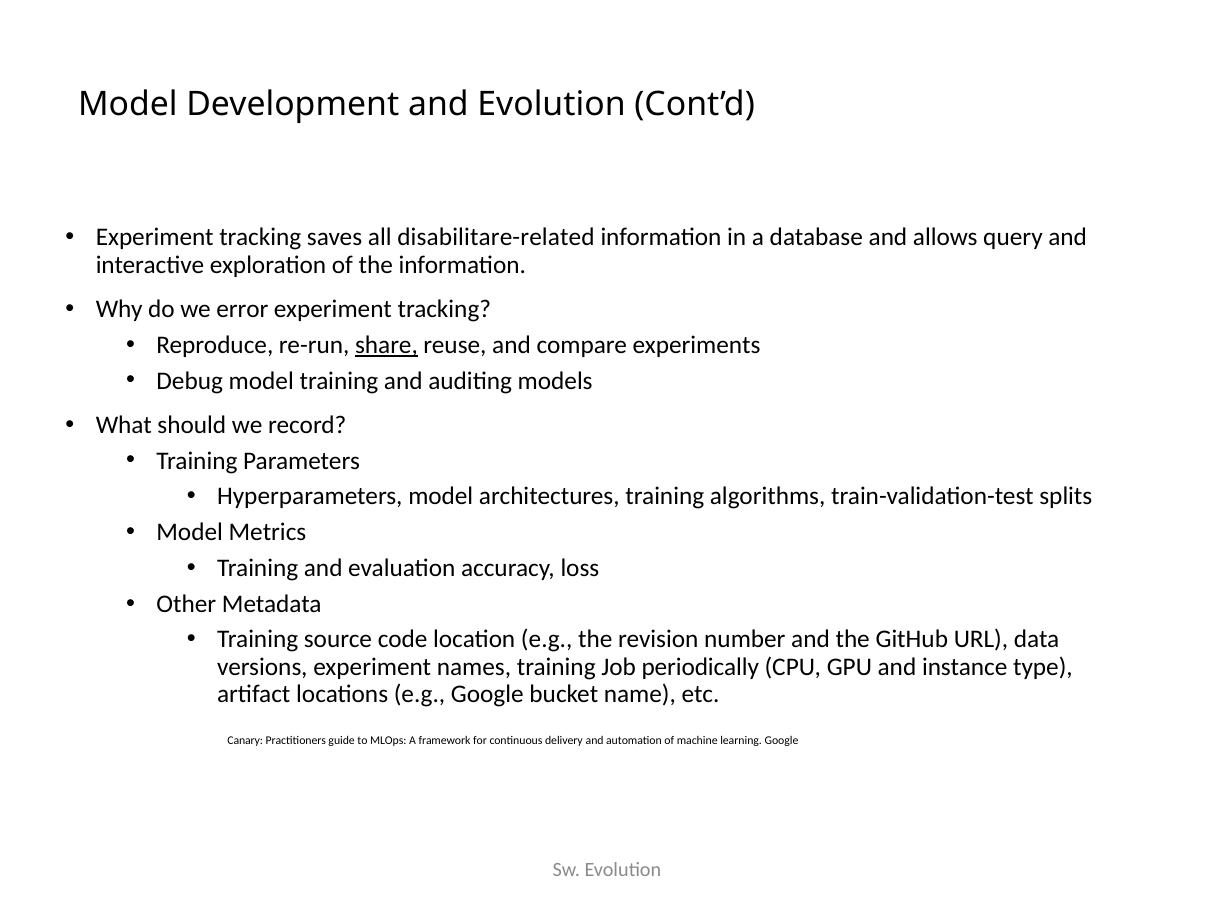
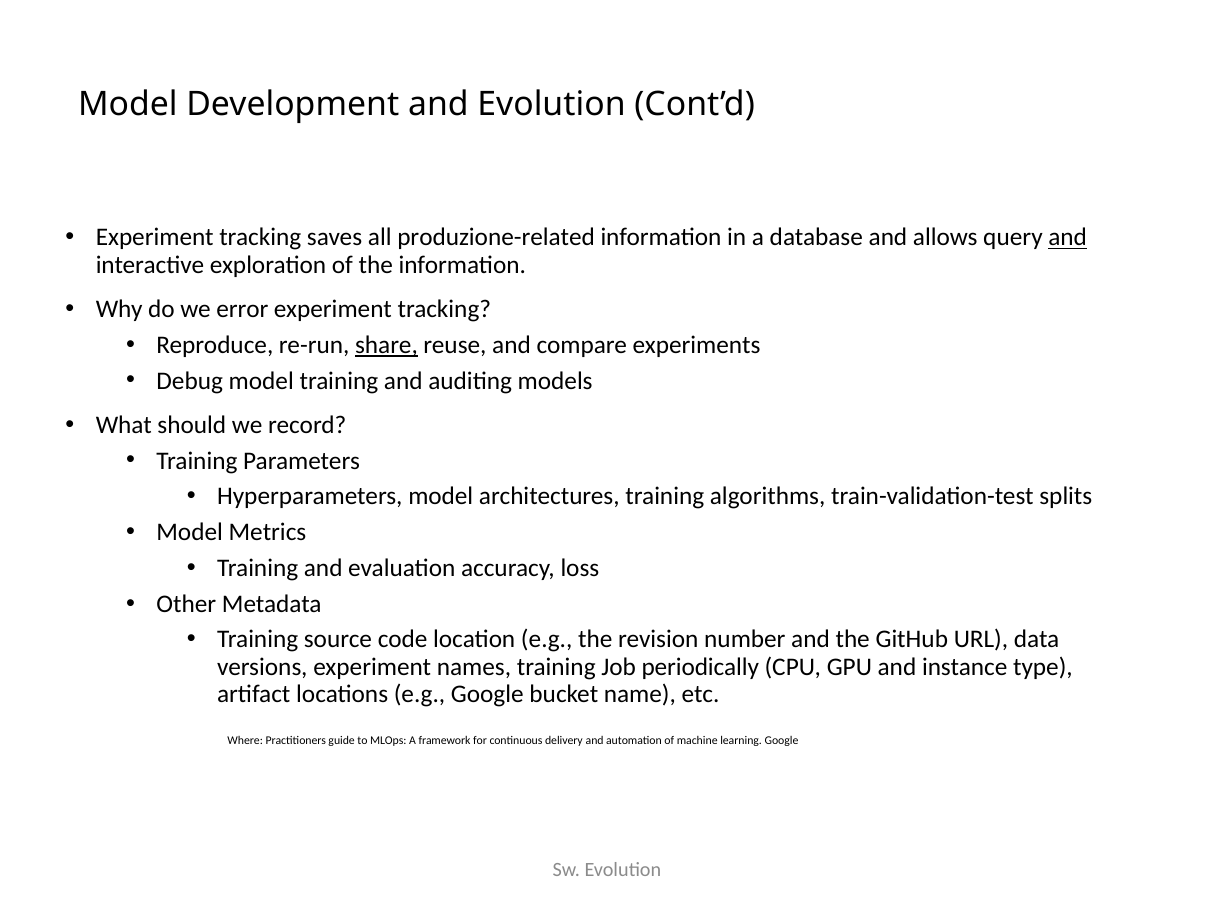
disabilitare-related: disabilitare-related -> produzione-related (496, 237)
and underline: none -> present (1068, 237)
Canary: Canary -> Where (245, 740)
